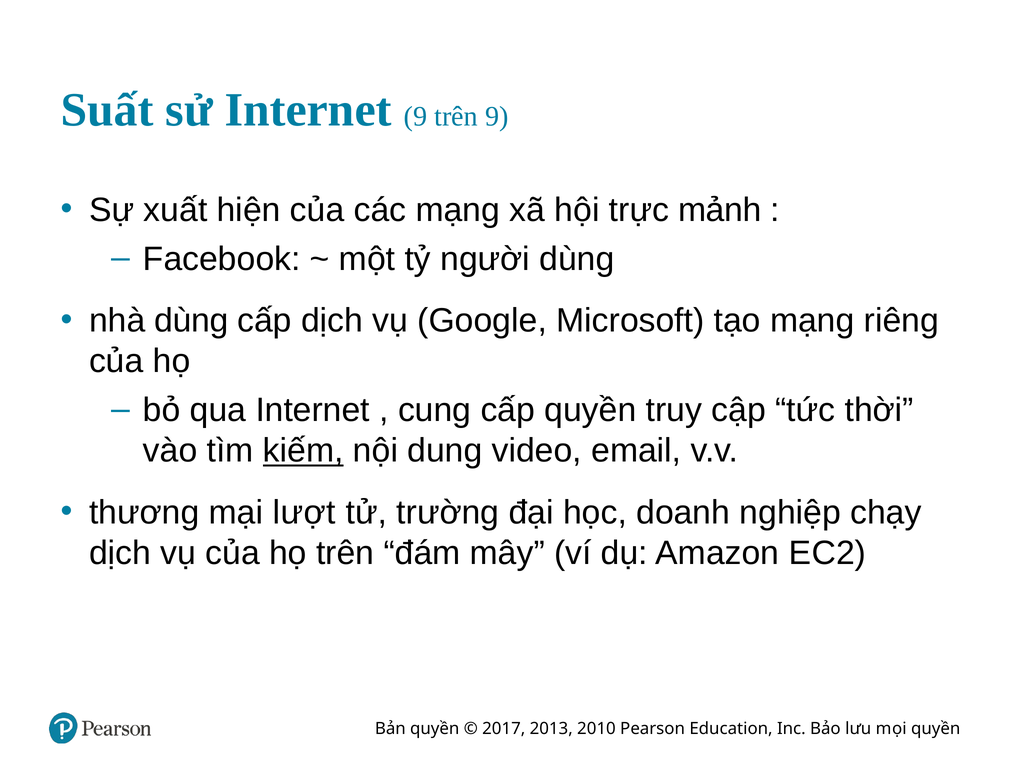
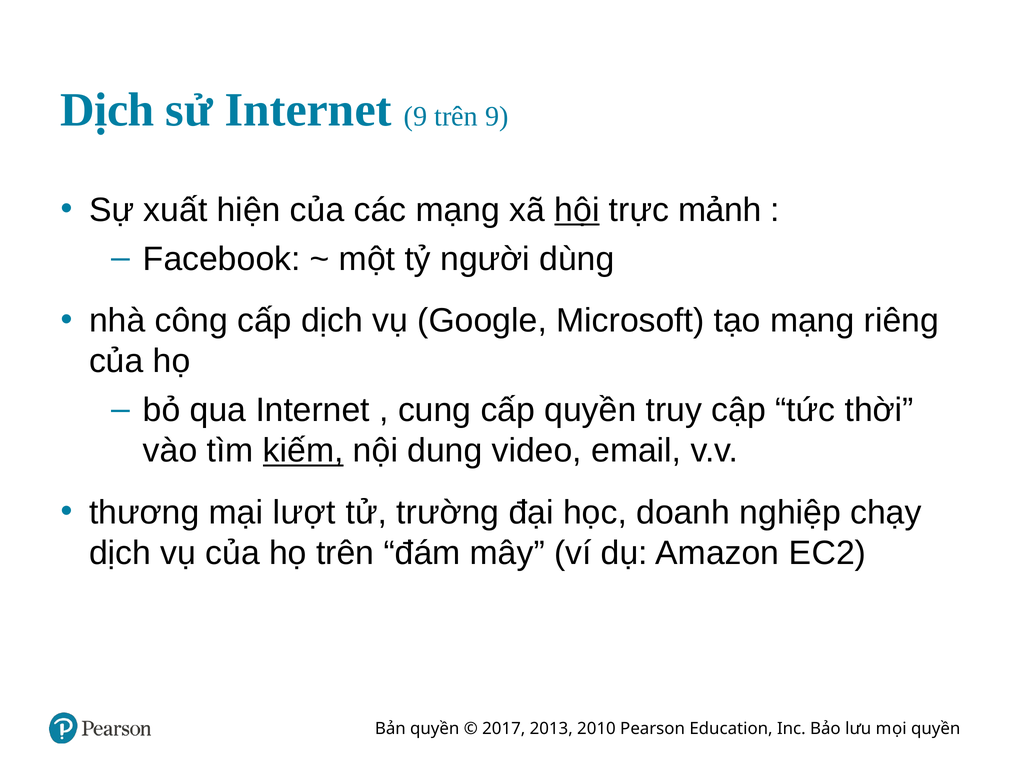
Suất: Suất -> Dịch (107, 110)
hội underline: none -> present (577, 210)
nhà dùng: dùng -> công (191, 321)
